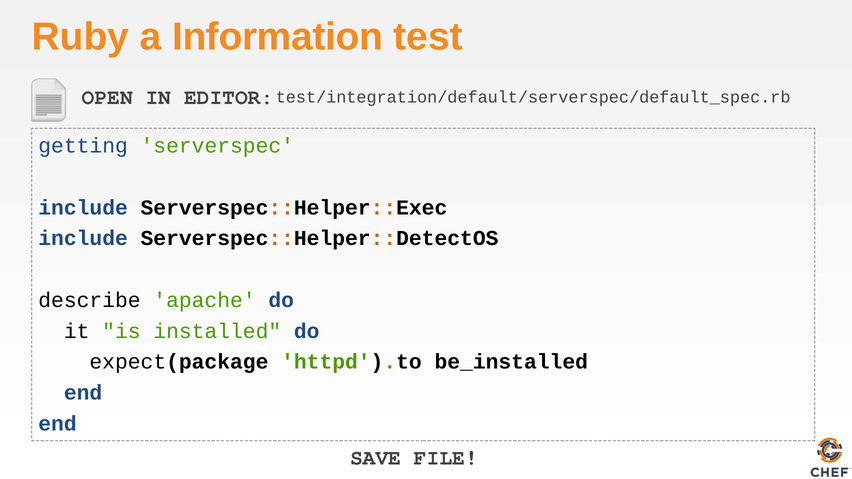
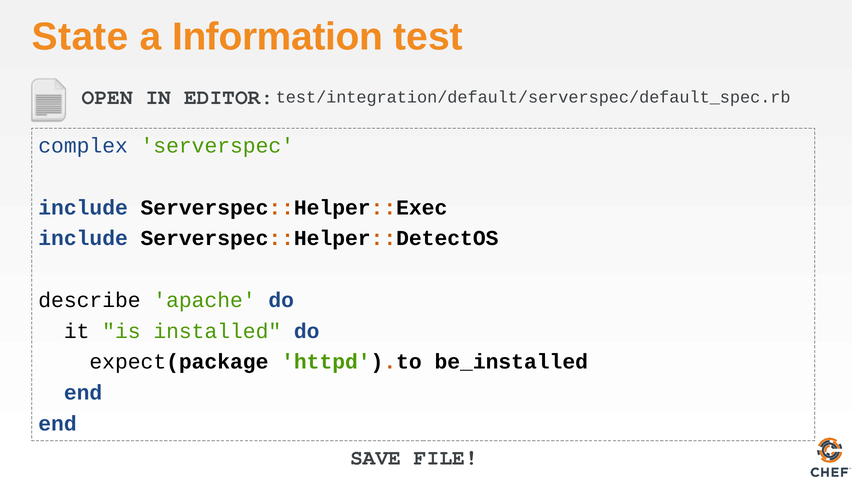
Ruby: Ruby -> State (80, 37)
getting: getting -> complex (83, 146)
